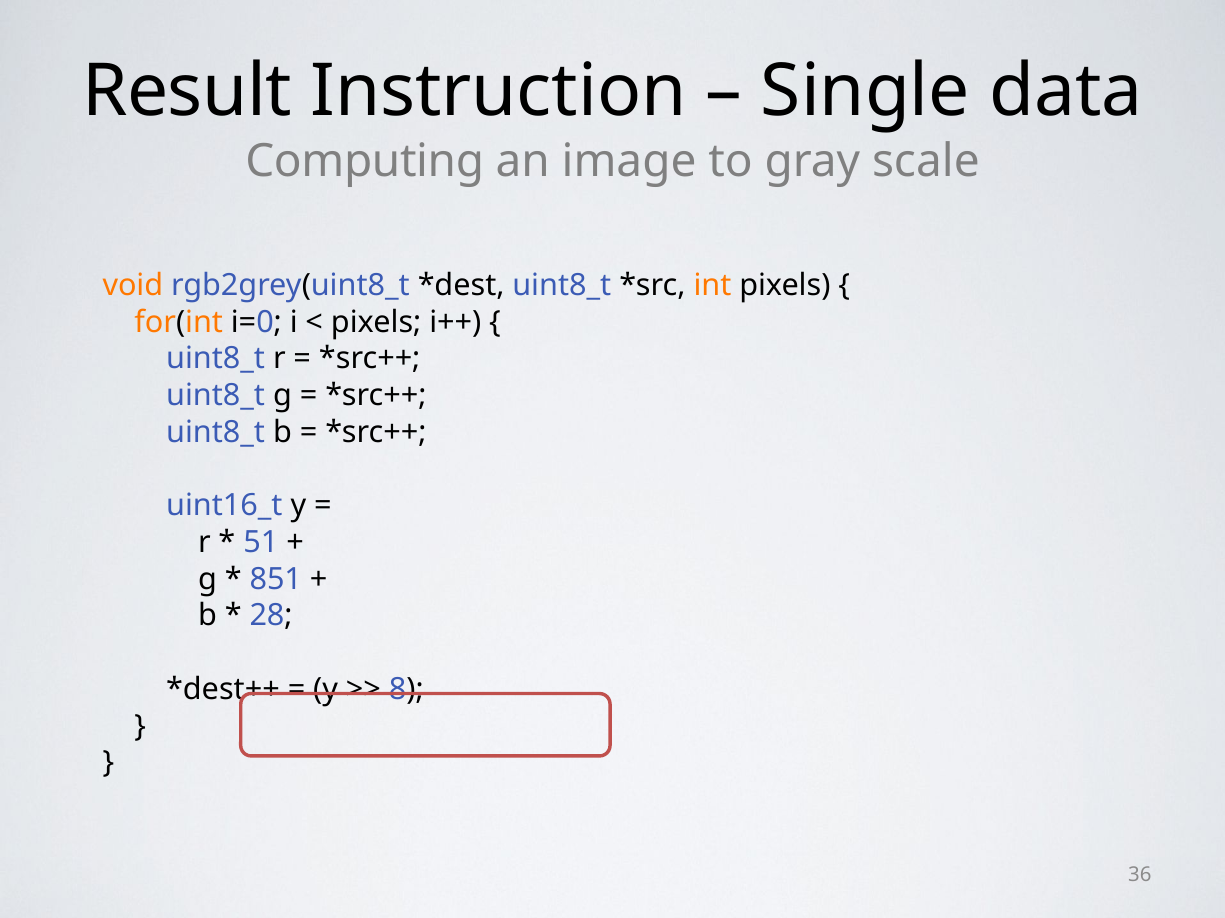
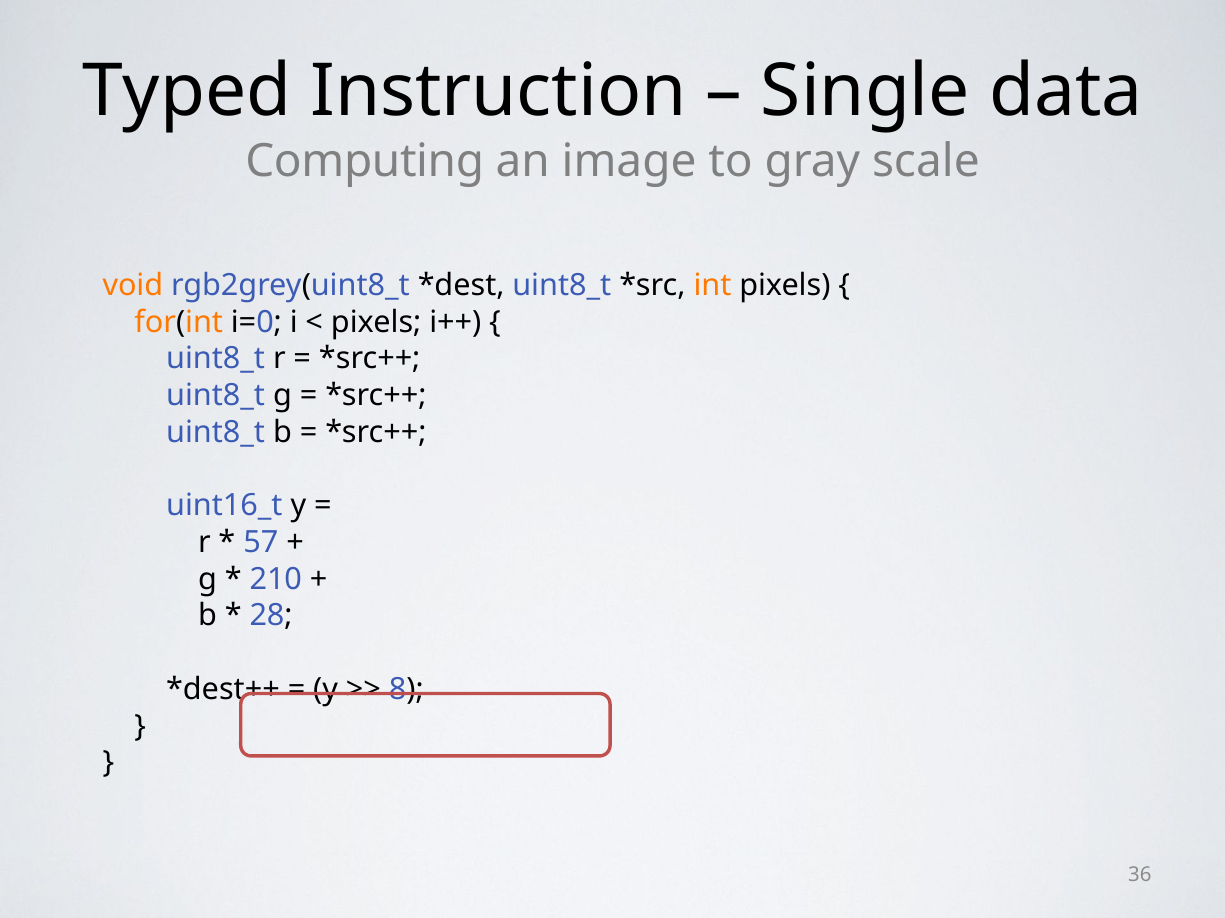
Result: Result -> Typed (187, 92)
51: 51 -> 57 (261, 543)
851: 851 -> 210 (276, 580)
